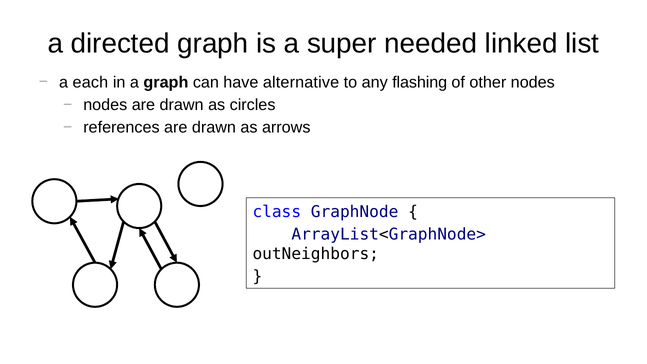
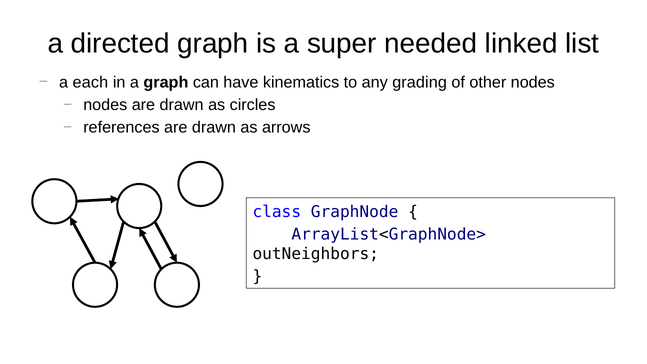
alternative: alternative -> kinematics (301, 82)
flashing: flashing -> grading (420, 82)
